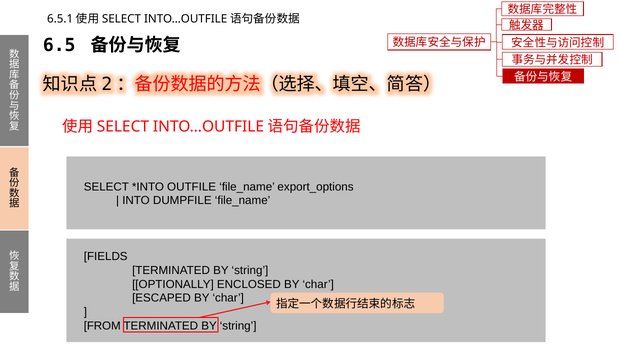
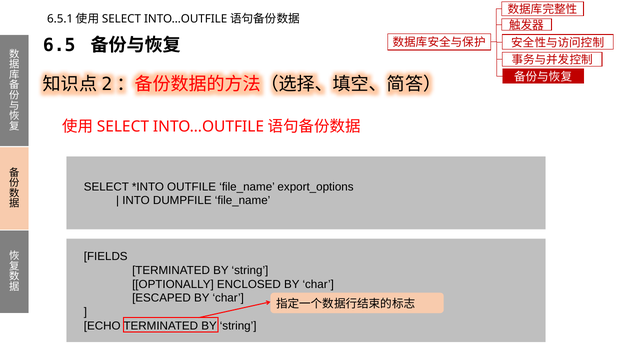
FROM: FROM -> ECHO (102, 326)
